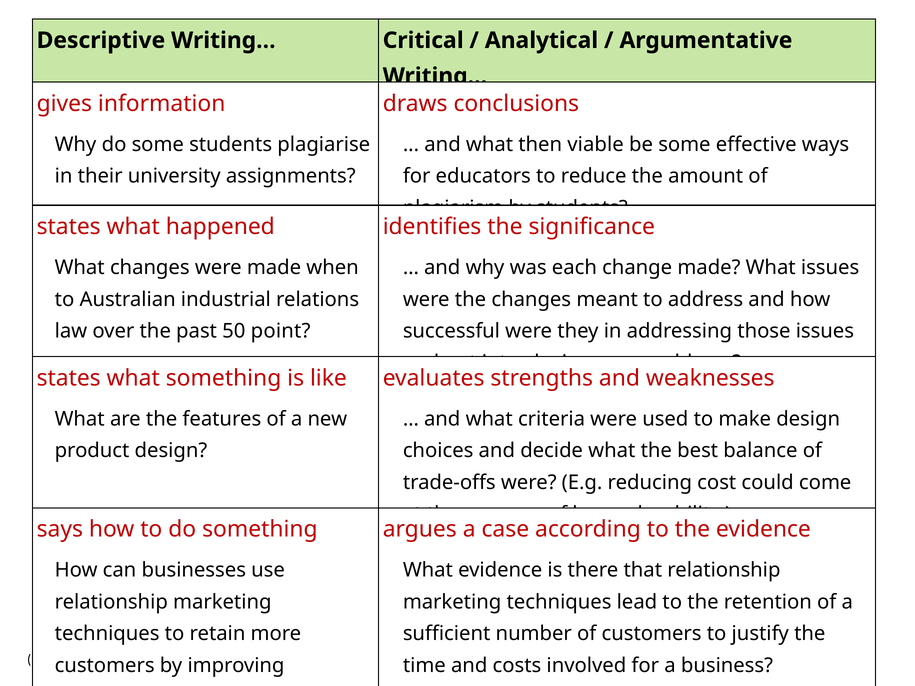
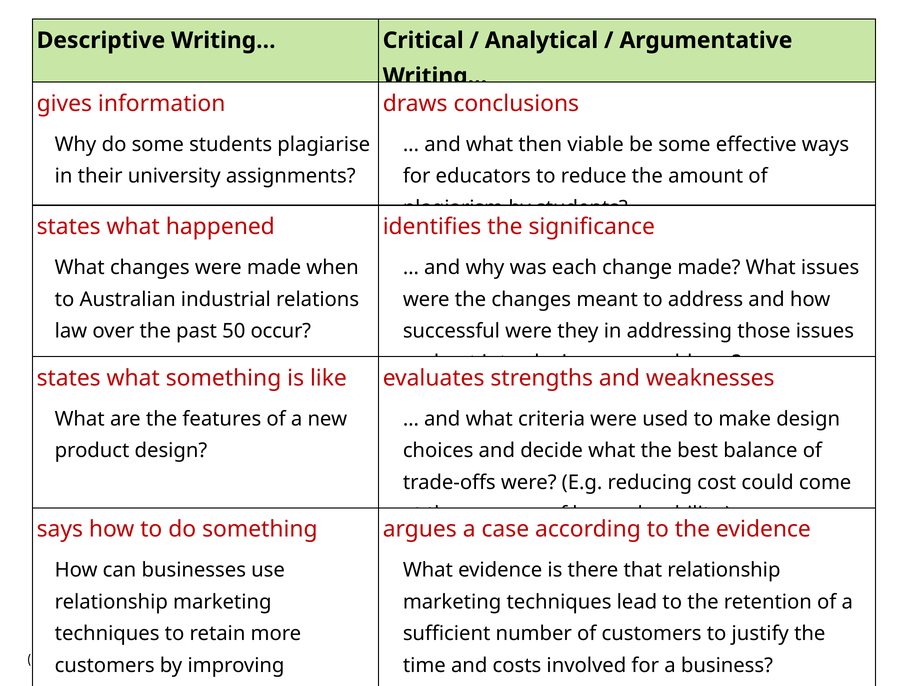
point: point -> occur (281, 331)
